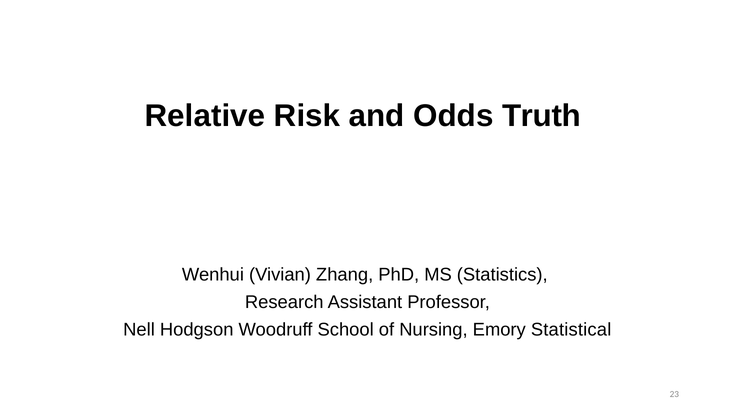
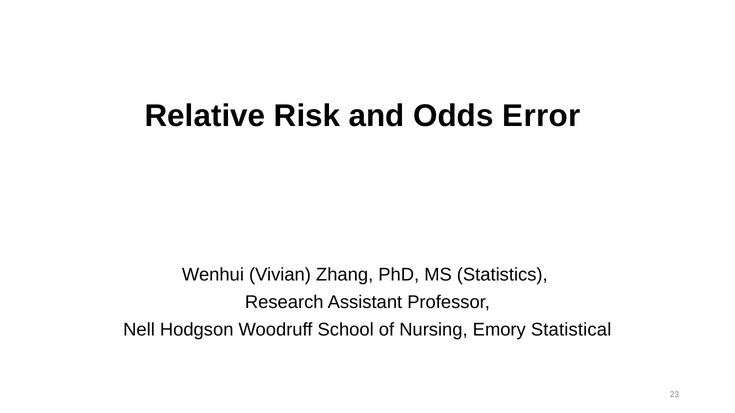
Truth: Truth -> Error (541, 116)
